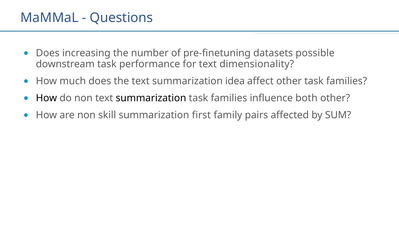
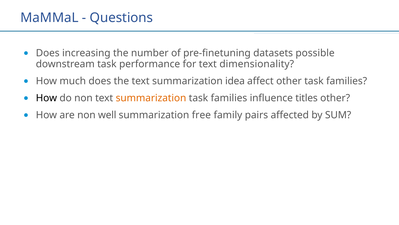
summarization colour: black -> orange (151, 98)
both: both -> titles (307, 98)
skill: skill -> well (107, 115)
first: first -> free (201, 115)
